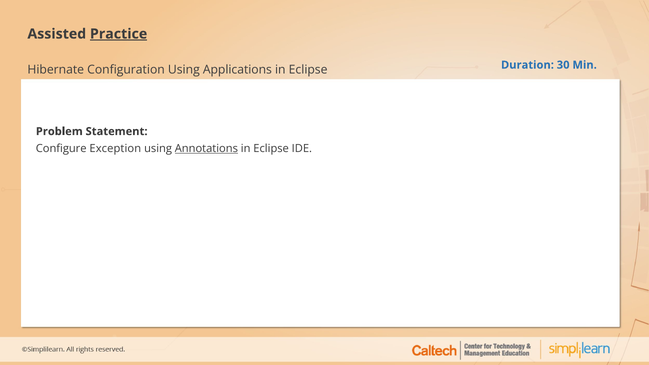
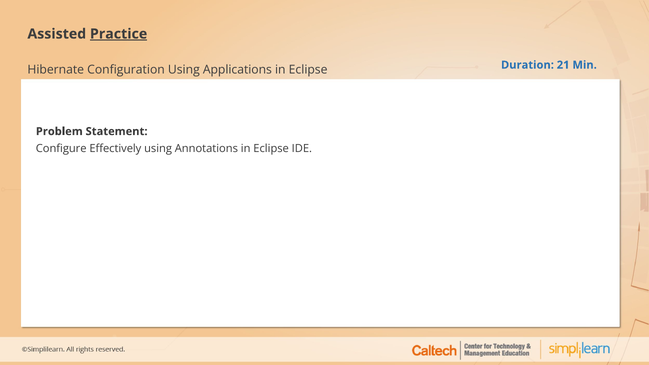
30: 30 -> 21 (563, 65)
Exception: Exception -> Effectively (115, 149)
Annotations underline: present -> none (206, 149)
